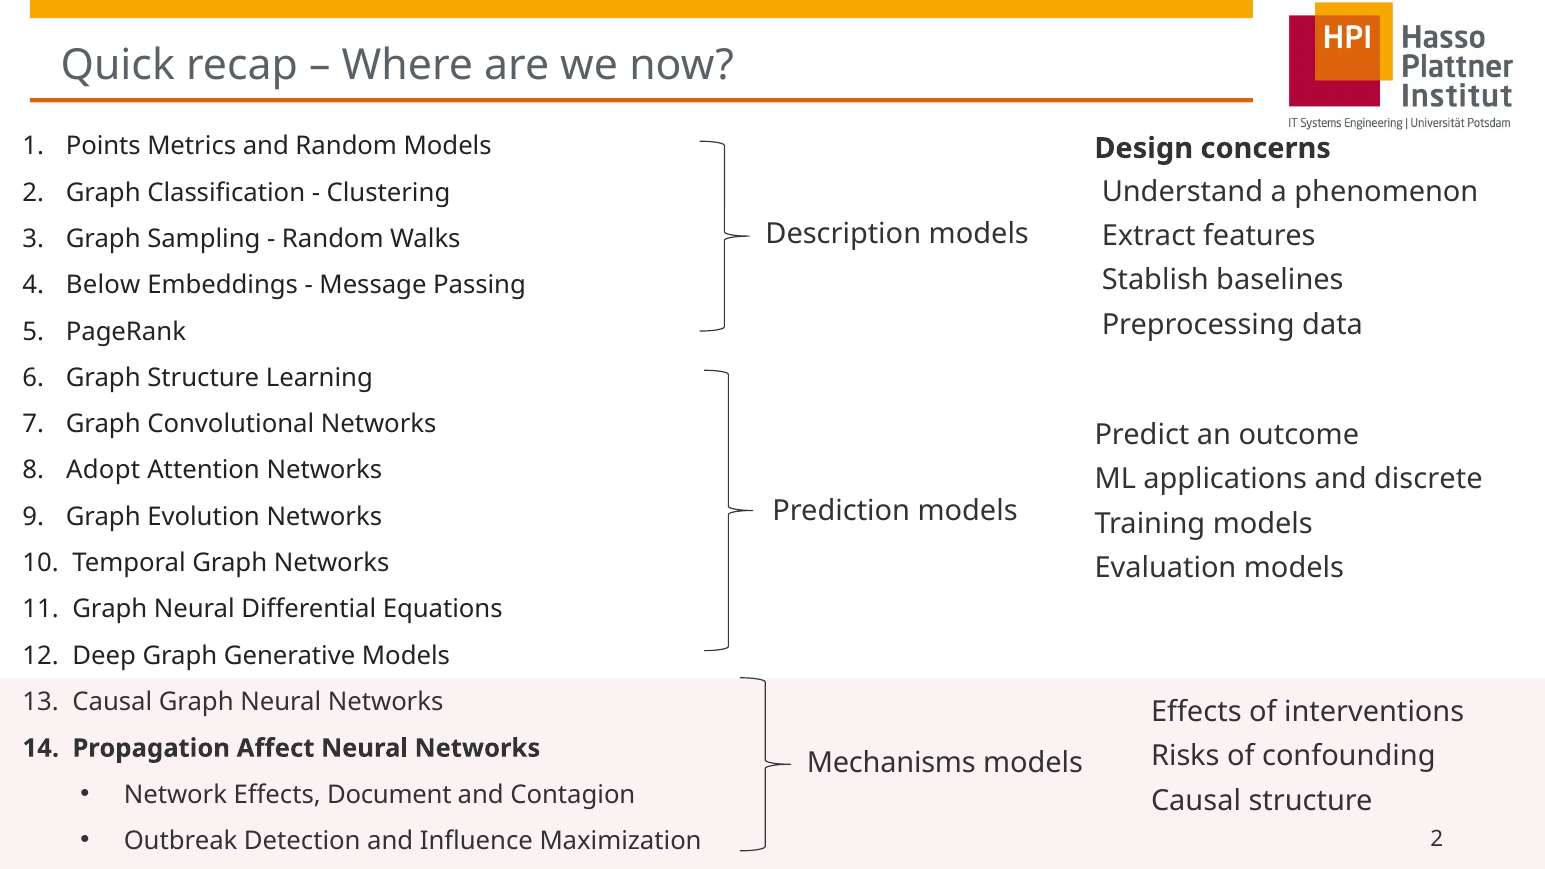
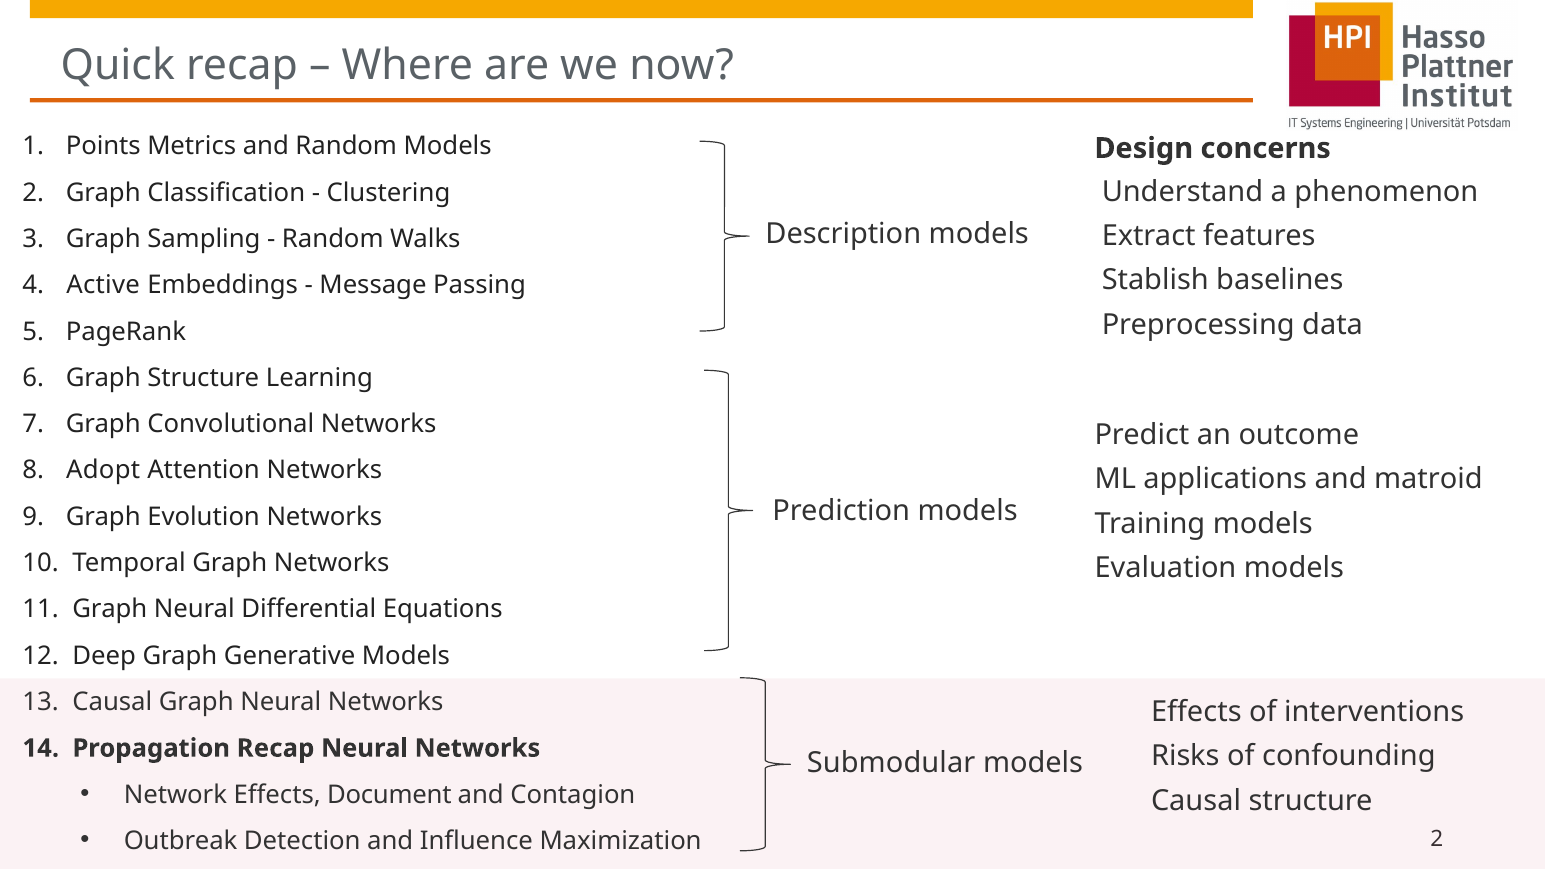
Below: Below -> Active (103, 285)
discrete: discrete -> matroid (1428, 479)
Propagation Affect: Affect -> Recap (276, 748)
Mechanisms: Mechanisms -> Submodular (891, 763)
